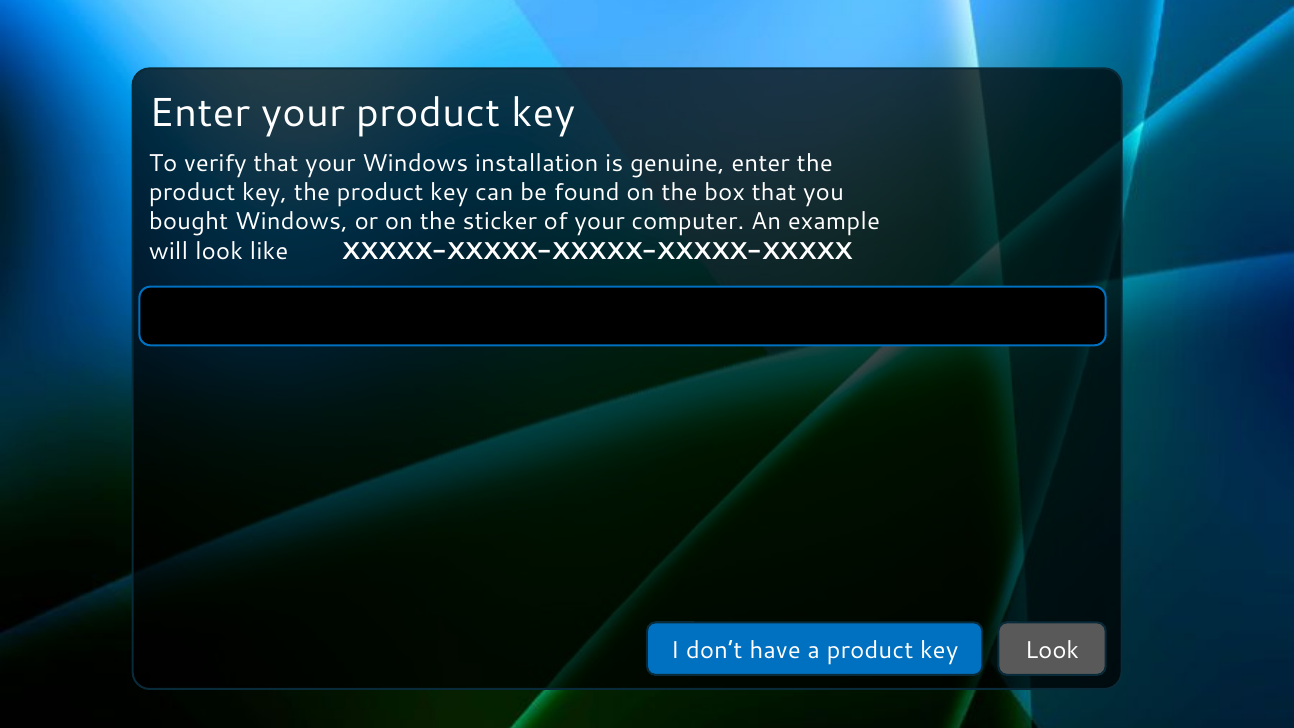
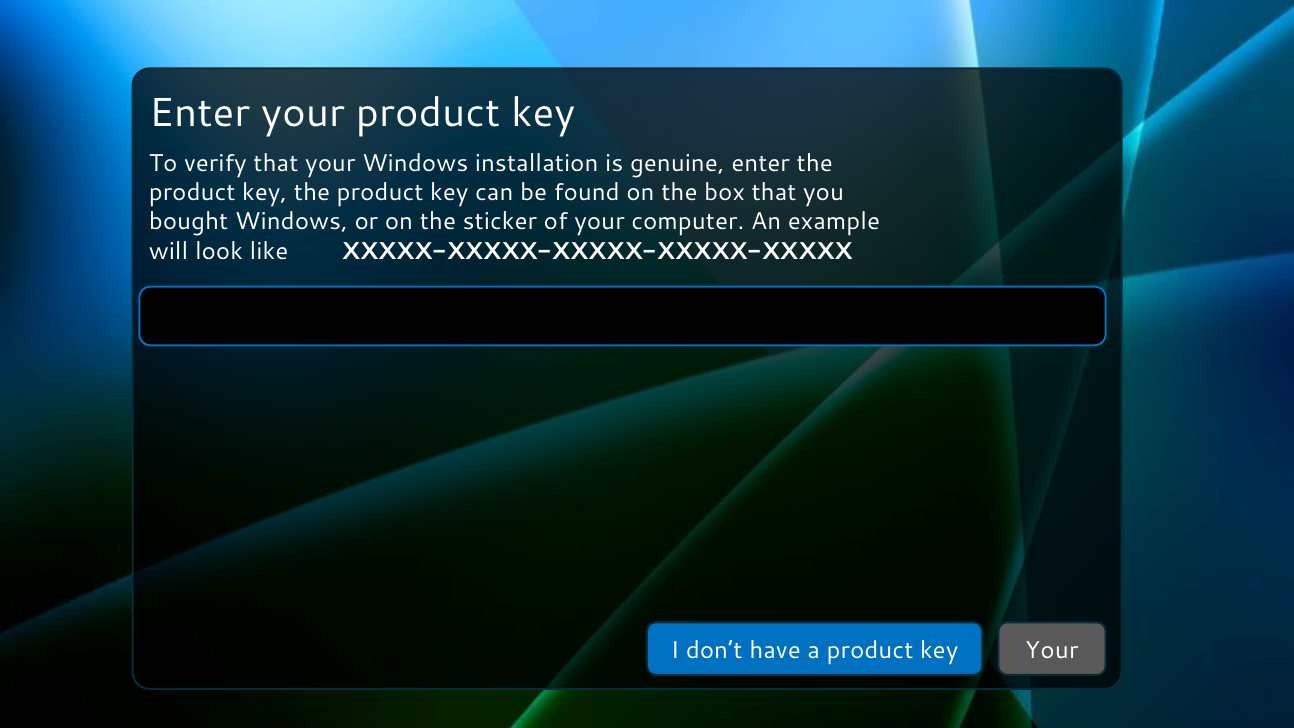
Look: Look -> Your (1052, 650)
